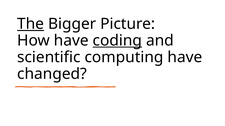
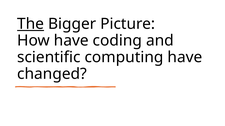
coding underline: present -> none (117, 41)
